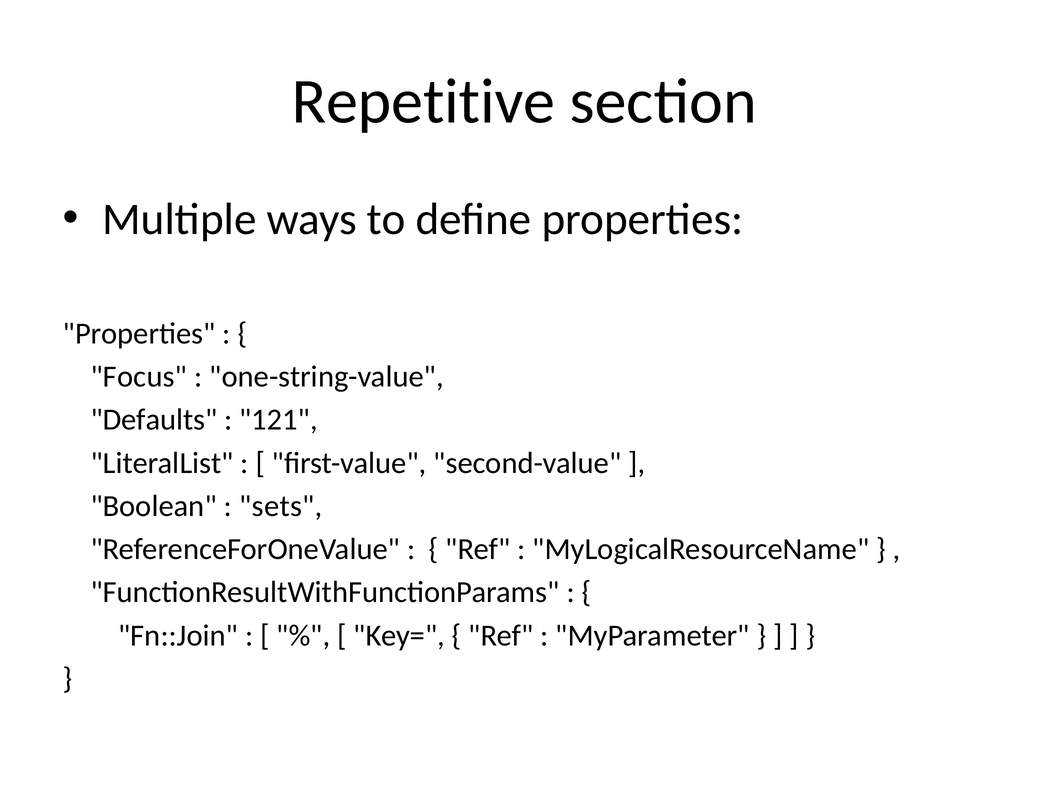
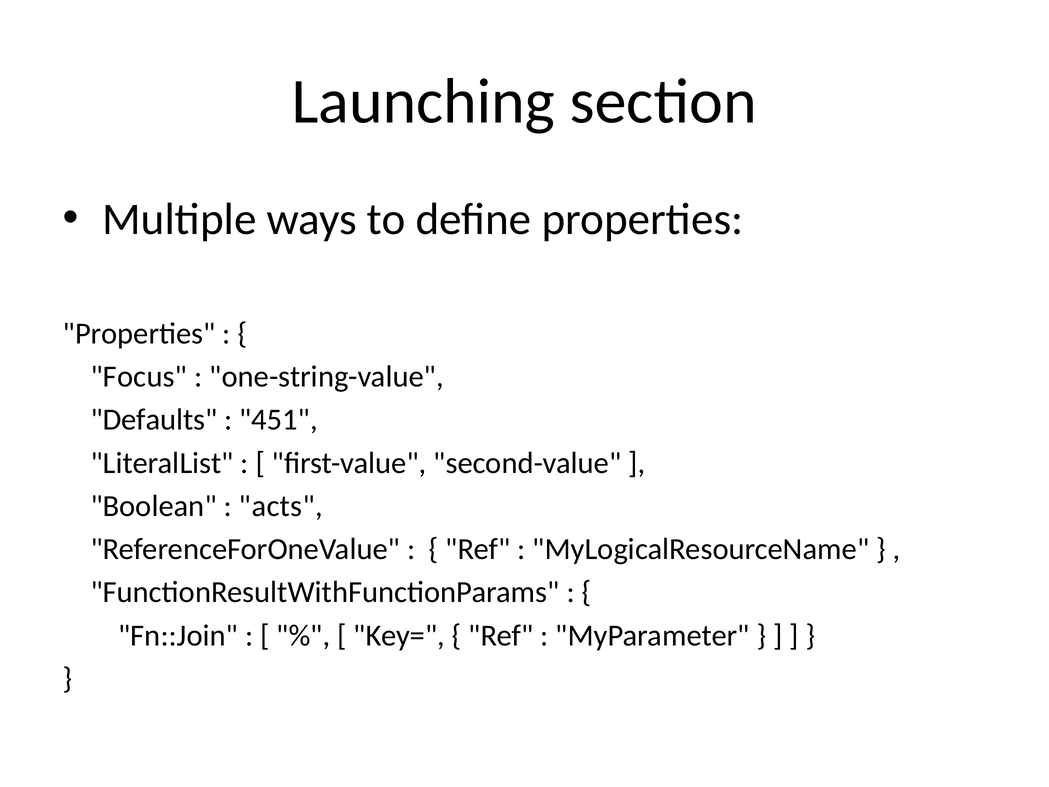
Repetitive: Repetitive -> Launching (423, 102)
121: 121 -> 451 (278, 420)
sets: sets -> acts (281, 506)
